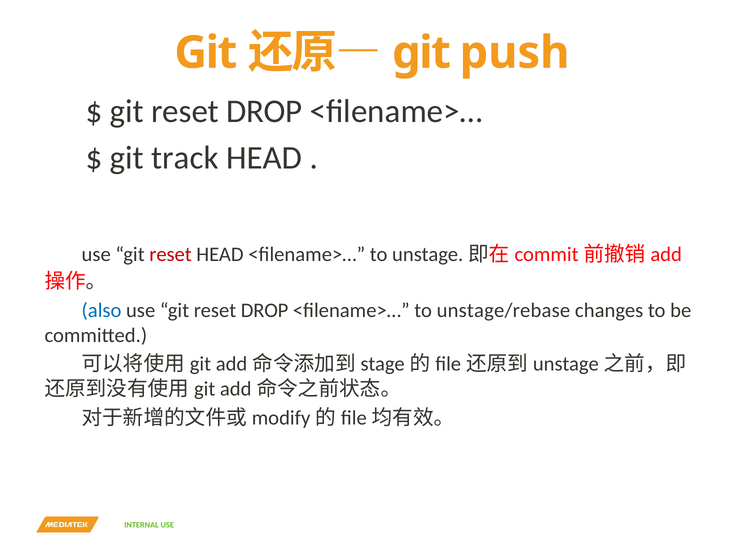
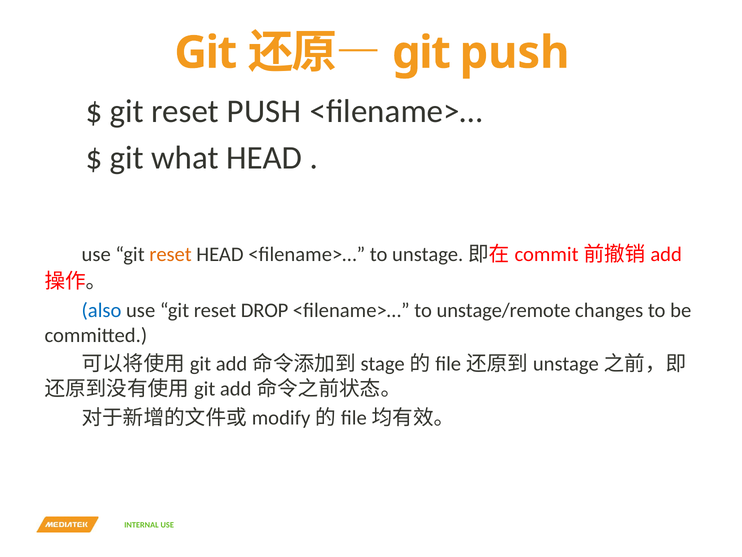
DROP: DROP -> PUSH (264, 111)
track: track -> what (185, 157)
reset colour: red -> orange (170, 254)
unstage/rebase: unstage/rebase -> unstage/remote (504, 310)
